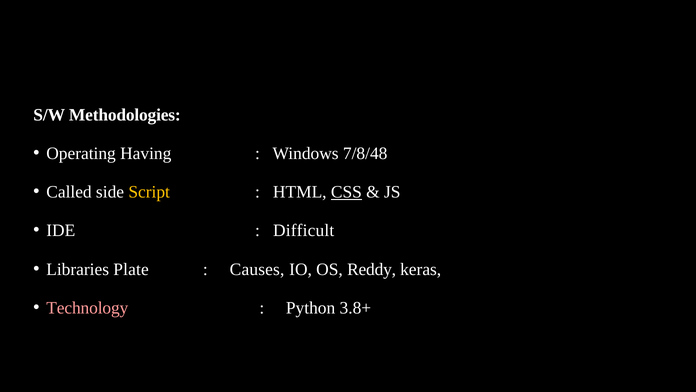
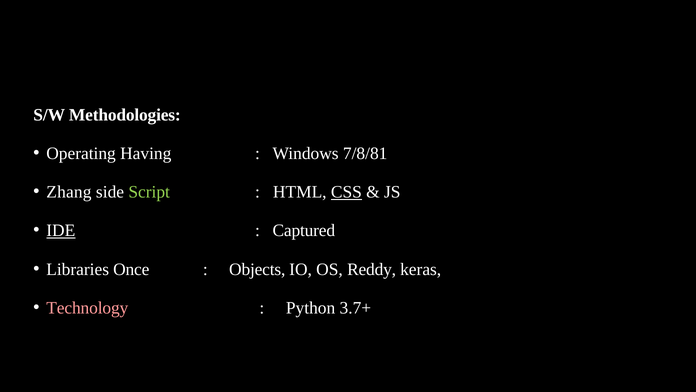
7/8/48: 7/8/48 -> 7/8/81 (365, 153)
Called: Called -> Zhang (69, 192)
Script colour: yellow -> light green (149, 192)
IDE underline: none -> present (61, 230)
Difficult: Difficult -> Captured (304, 230)
Plate: Plate -> Once (131, 269)
Causes: Causes -> Objects (257, 269)
3.8+: 3.8+ -> 3.7+ (355, 308)
